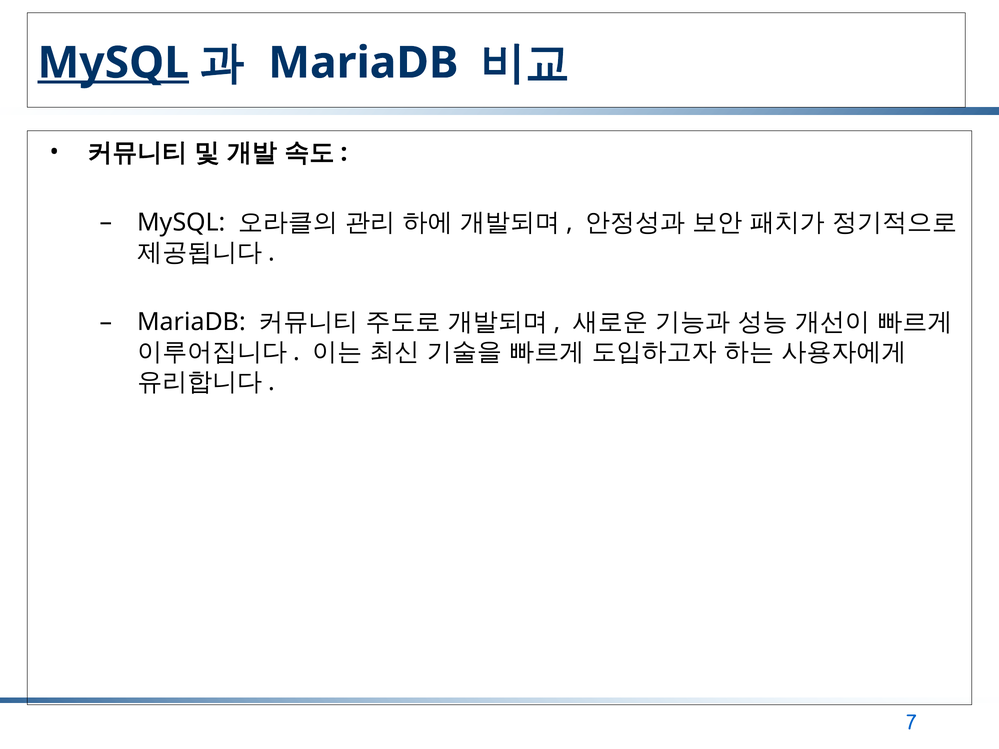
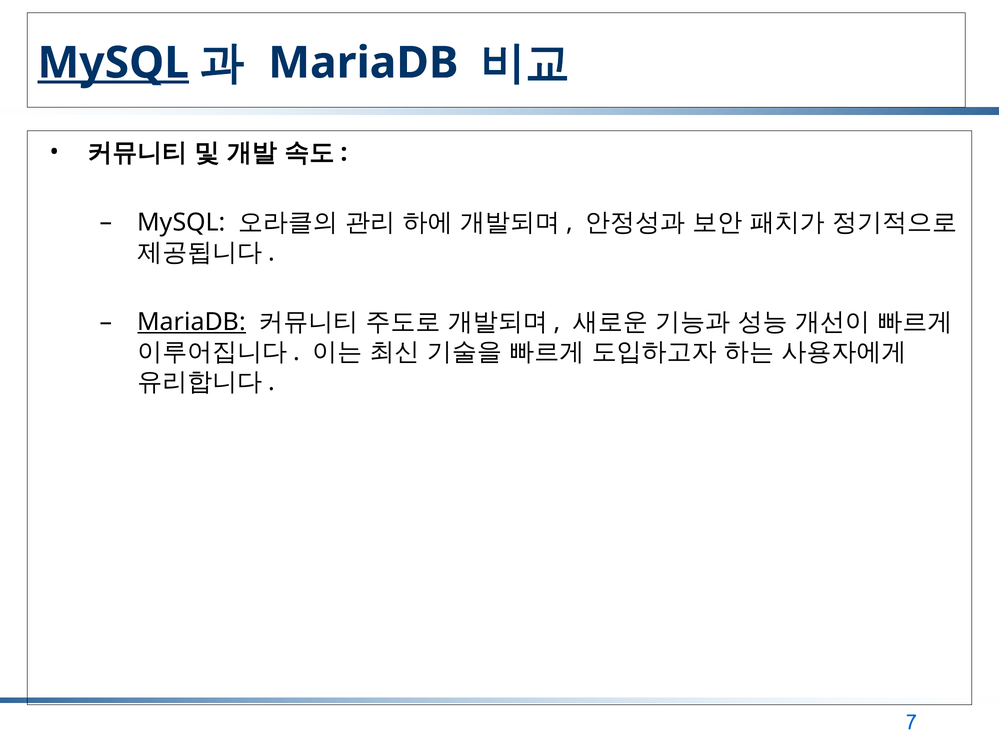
MariaDB underline: none -> present (192, 322)
